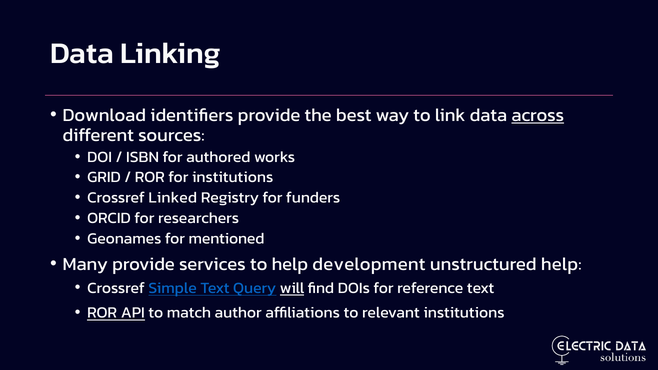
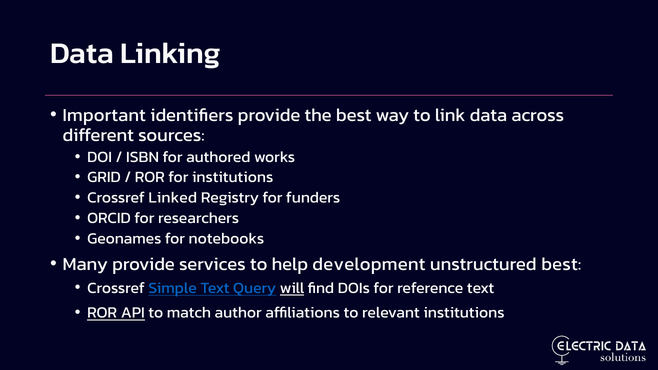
Download: Download -> Important (104, 115)
across underline: present -> none (538, 115)
mentioned: mentioned -> notebooks (226, 239)
unstructured help: help -> best (561, 264)
